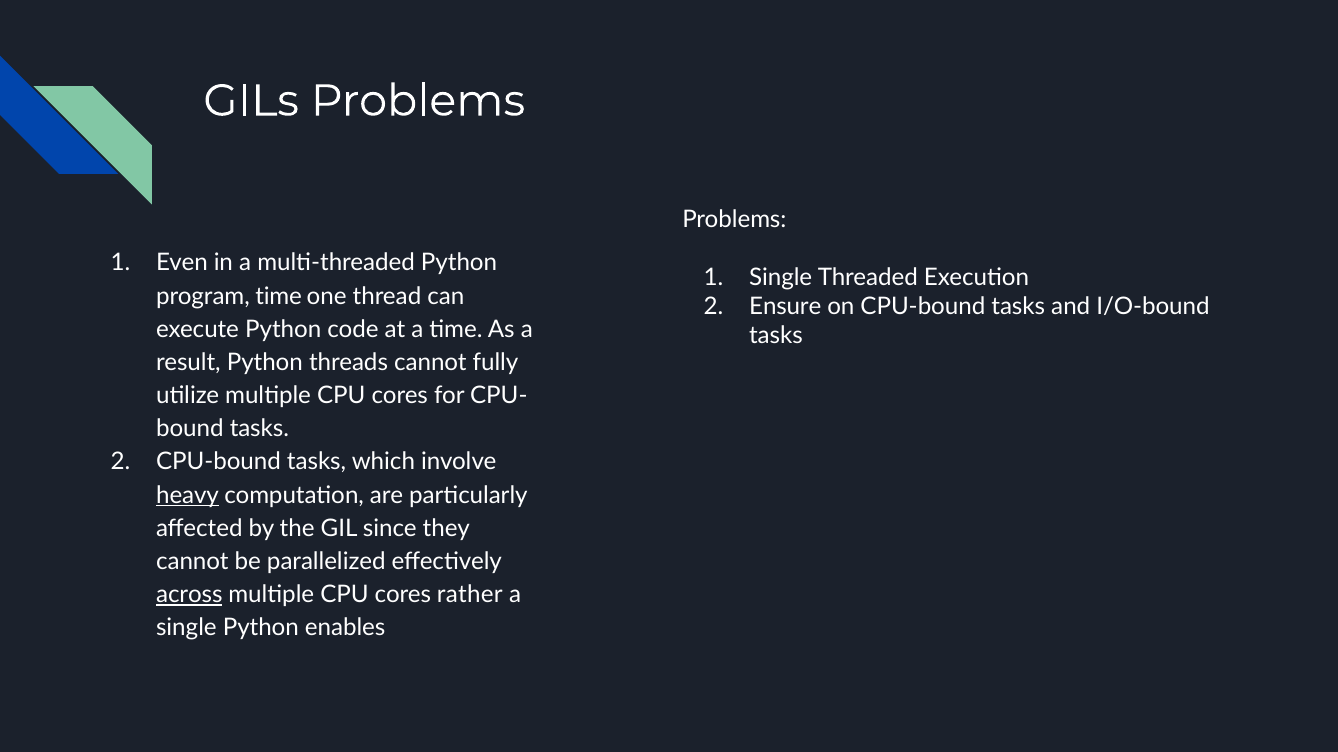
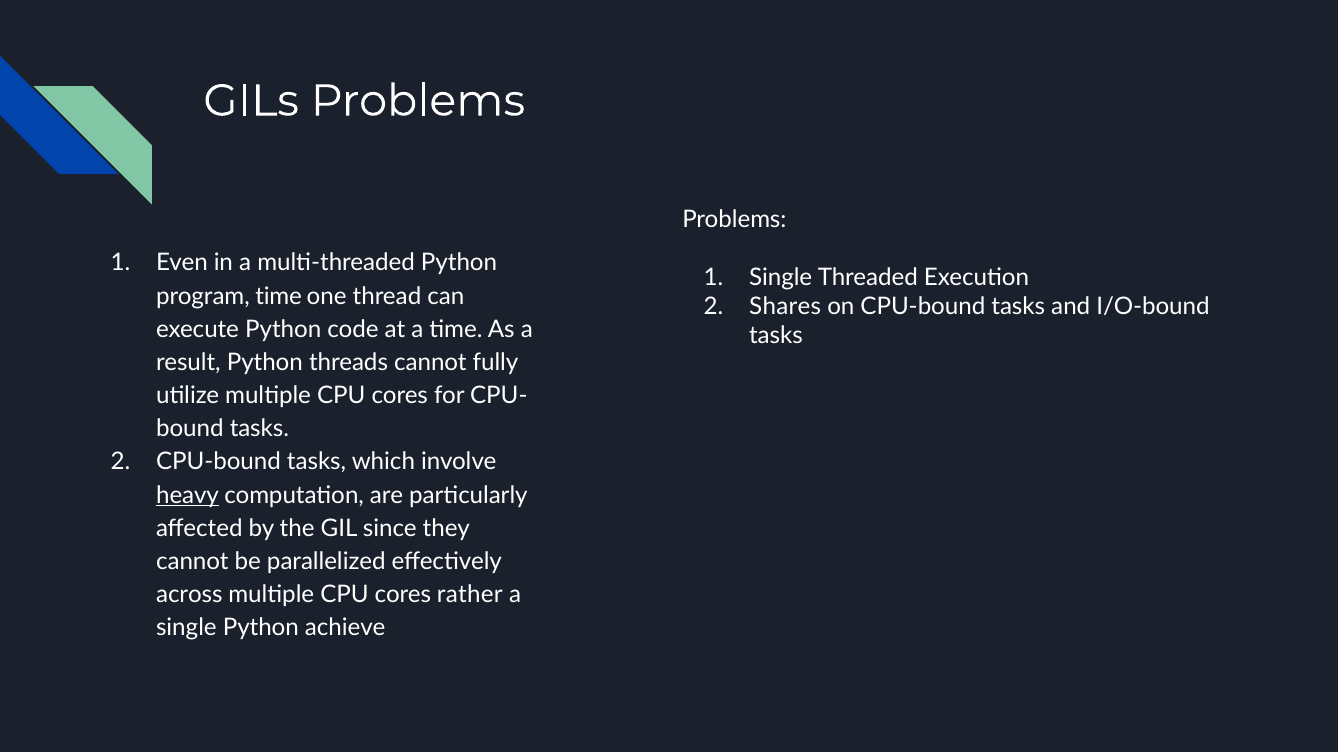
Ensure: Ensure -> Shares (785, 306)
across underline: present -> none (189, 595)
enables: enables -> achieve (345, 628)
